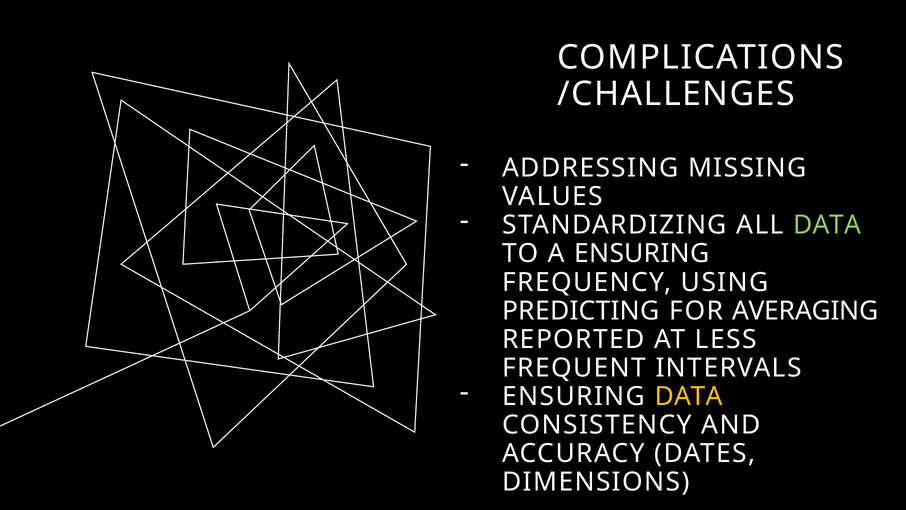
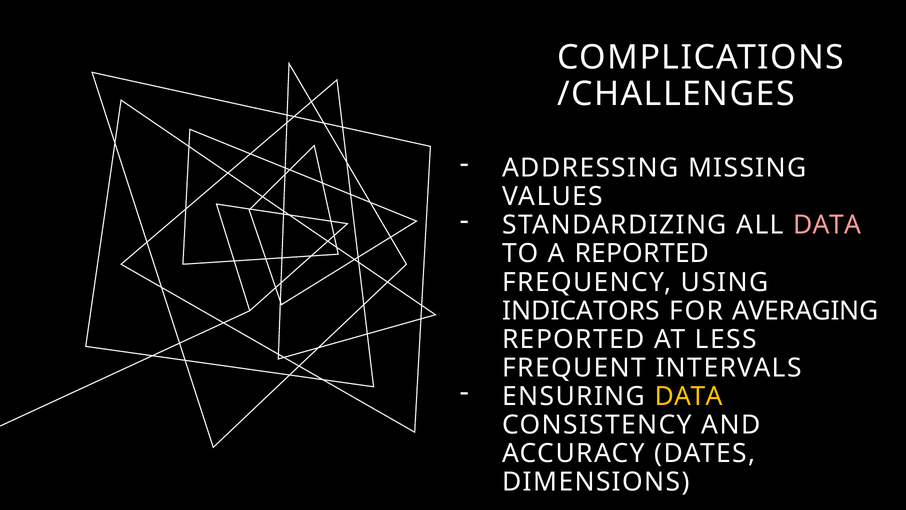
DATA colour: light green -> pink (827, 225)
A ENSURING: ENSURING -> REPORTED (642, 254)
PREDICTING: PREDICTING -> INDICATORS (581, 311)
